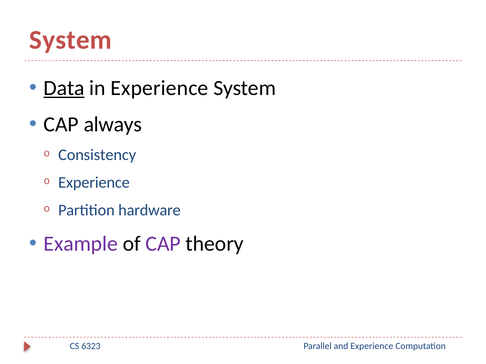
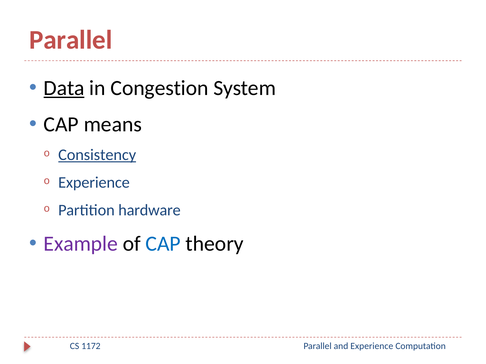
System: System -> Parallel (71, 40)
in Experience: Experience -> Congestion (160, 88)
always: always -> means (113, 125)
Consistency underline: none -> present (97, 155)
CAP colour: purple -> blue (163, 244)
6323: 6323 -> 1172 (91, 347)
